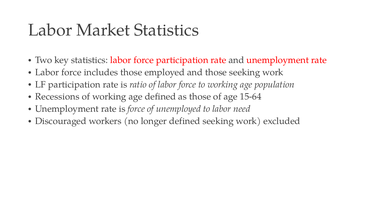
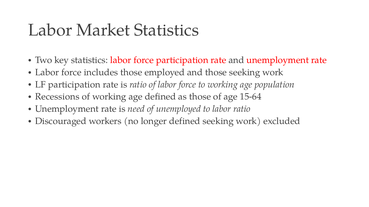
is force: force -> need (136, 109)
labor need: need -> ratio (242, 109)
